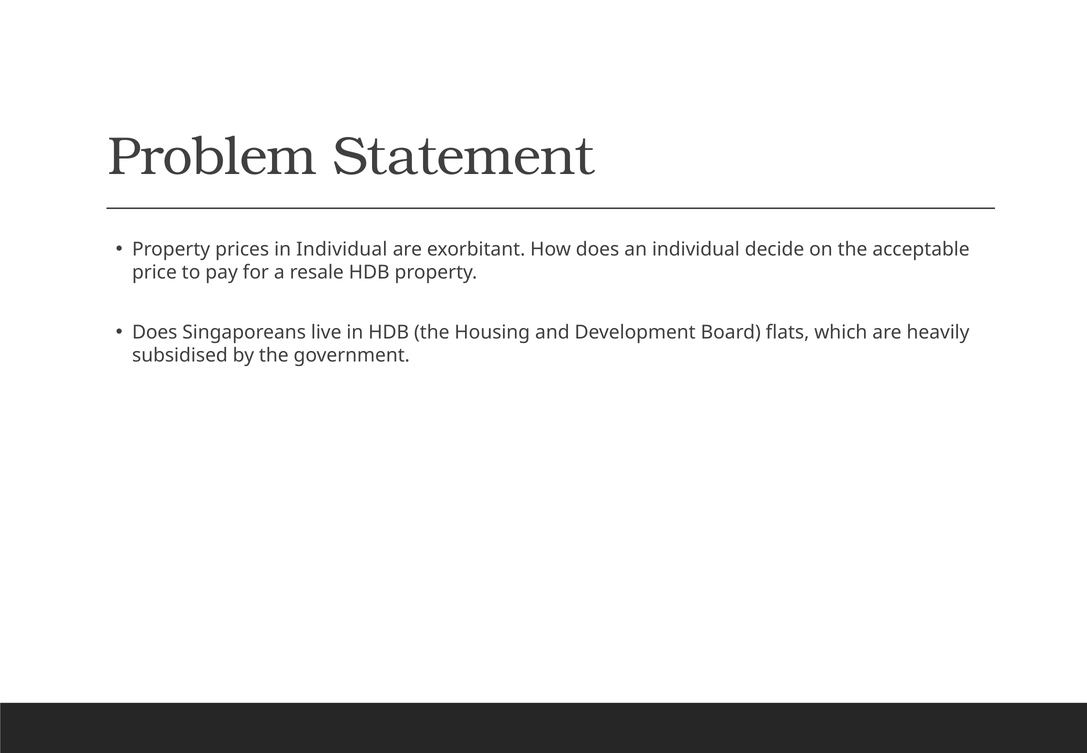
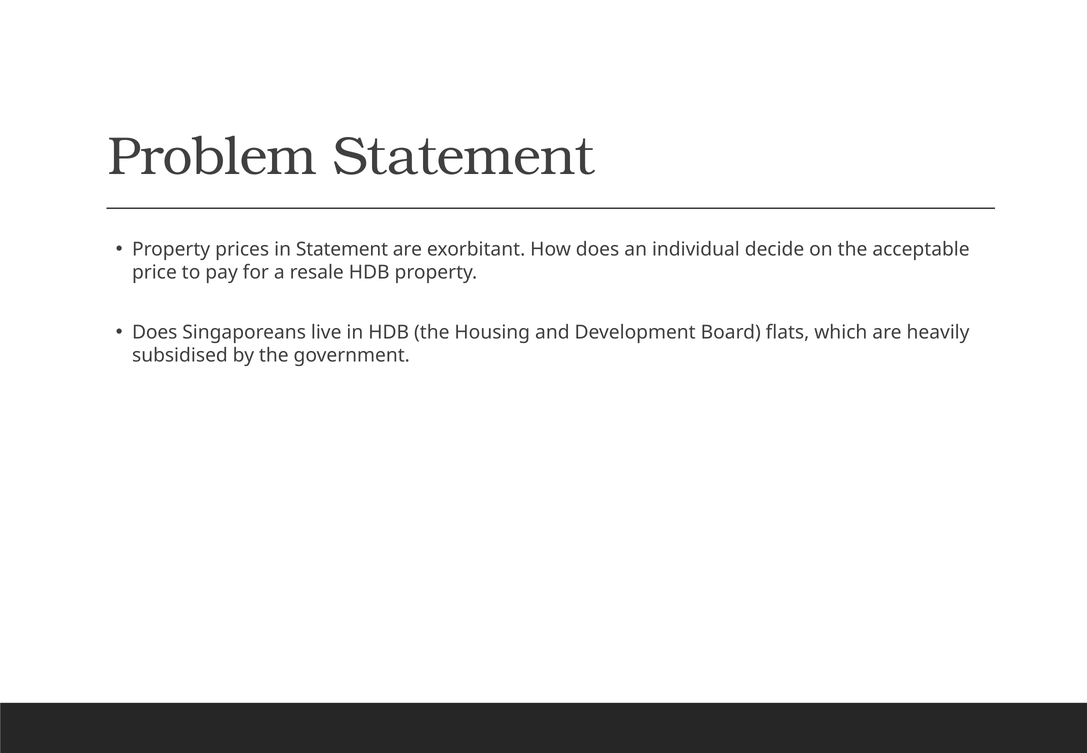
in Individual: Individual -> Statement (342, 249)
